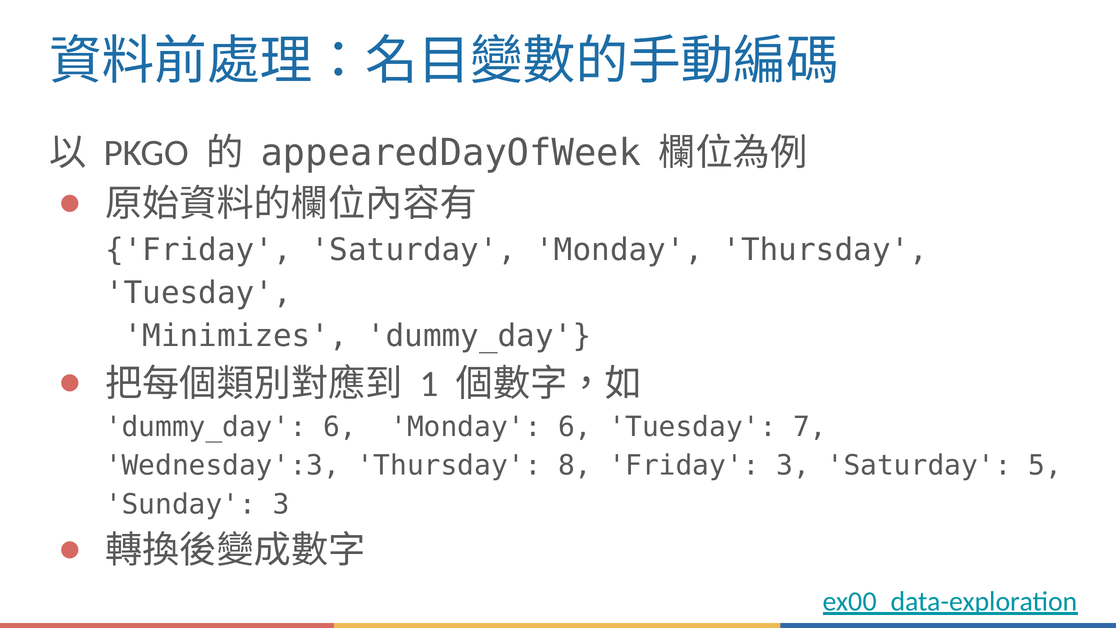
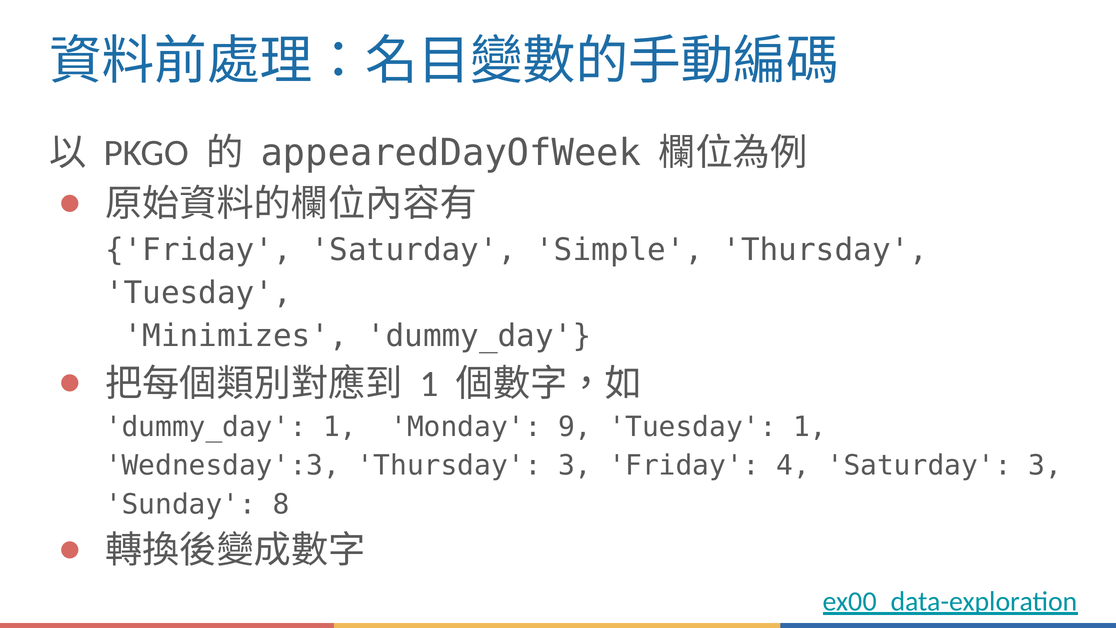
Saturday Monday: Monday -> Simple (619, 250)
dummy_day 6: 6 -> 1 (340, 427)
Monday 6: 6 -> 9 (575, 427)
Tuesday 7: 7 -> 1 (810, 427)
Thursday 8: 8 -> 3 (575, 466)
Friday 3: 3 -> 4 (793, 466)
Saturday 5: 5 -> 3 (1045, 466)
Sunday 3: 3 -> 8 (281, 504)
